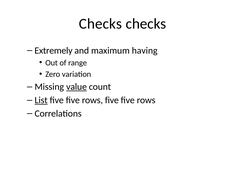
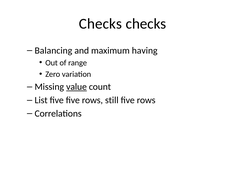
Extremely: Extremely -> Balancing (53, 50)
List underline: present -> none (41, 100)
rows five: five -> still (112, 100)
